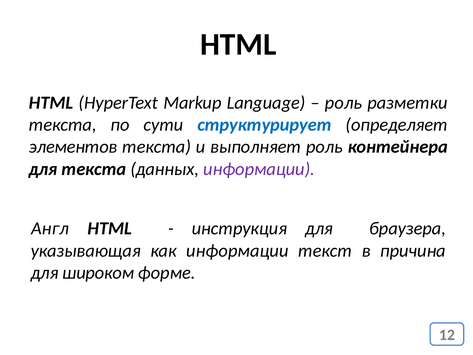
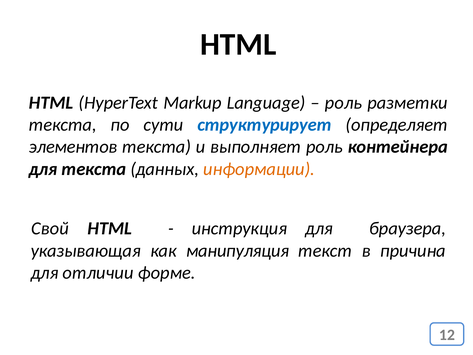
информации colour: purple -> orange (259, 169)
Англ: Англ -> Свой (50, 228)
как информации: информации -> манипуляция (238, 250)
широком: широком -> отличии (98, 273)
